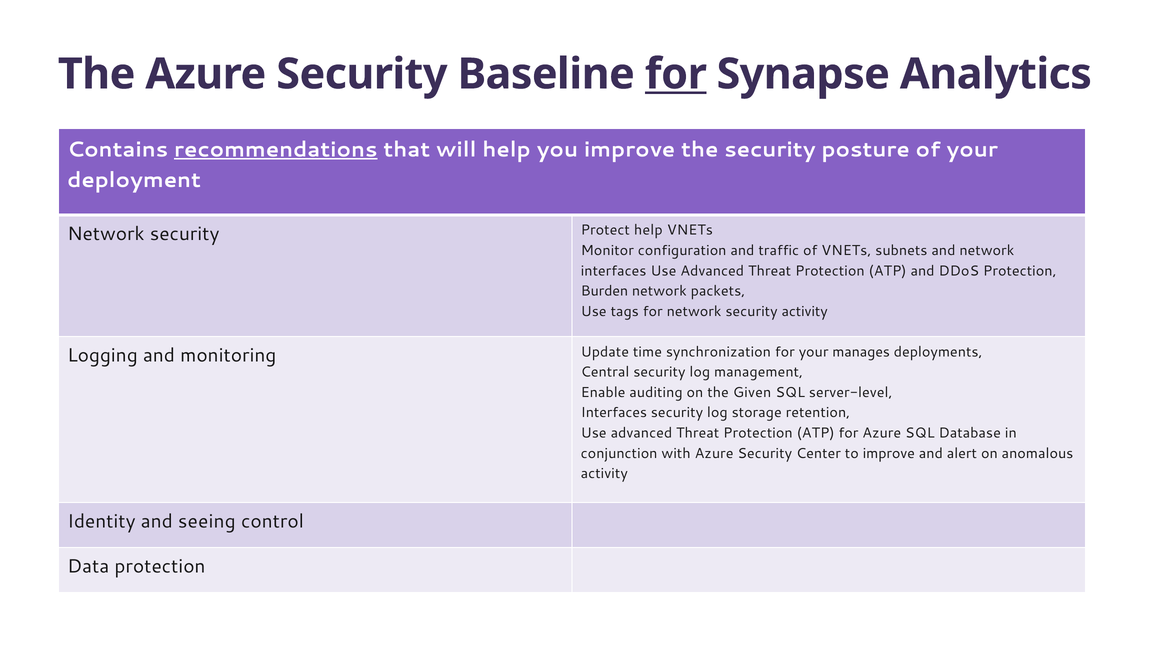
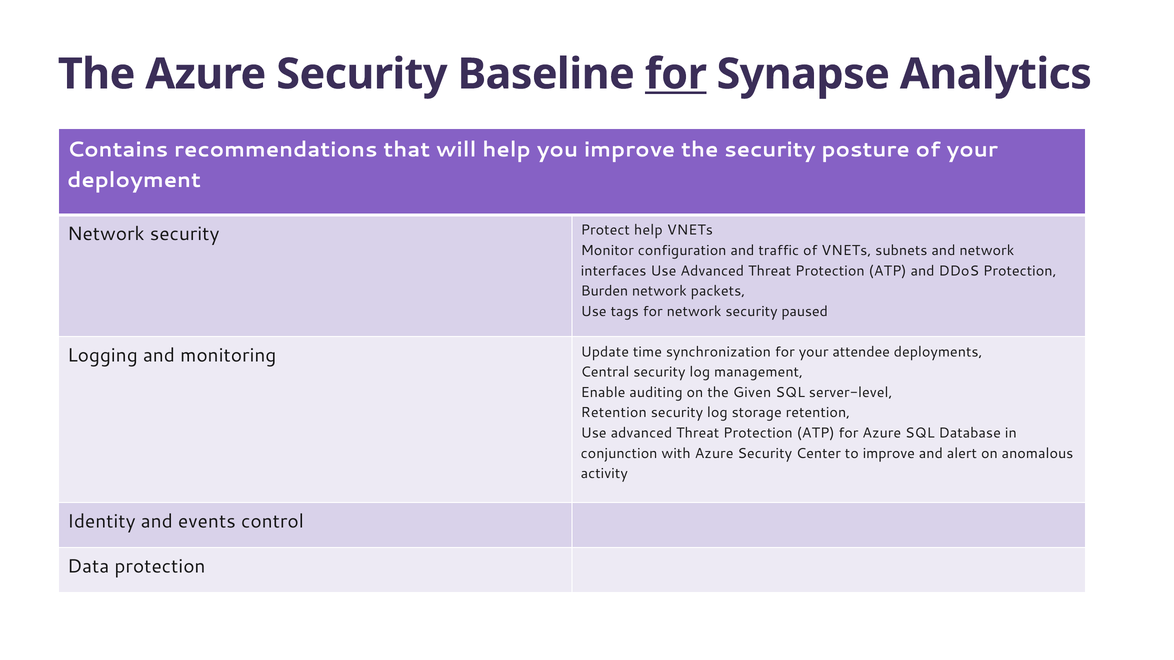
recommendations underline: present -> none (276, 150)
security activity: activity -> paused (805, 311)
manages: manages -> attendee (861, 352)
Interfaces: Interfaces -> Retention (614, 413)
seeing: seeing -> events (207, 522)
